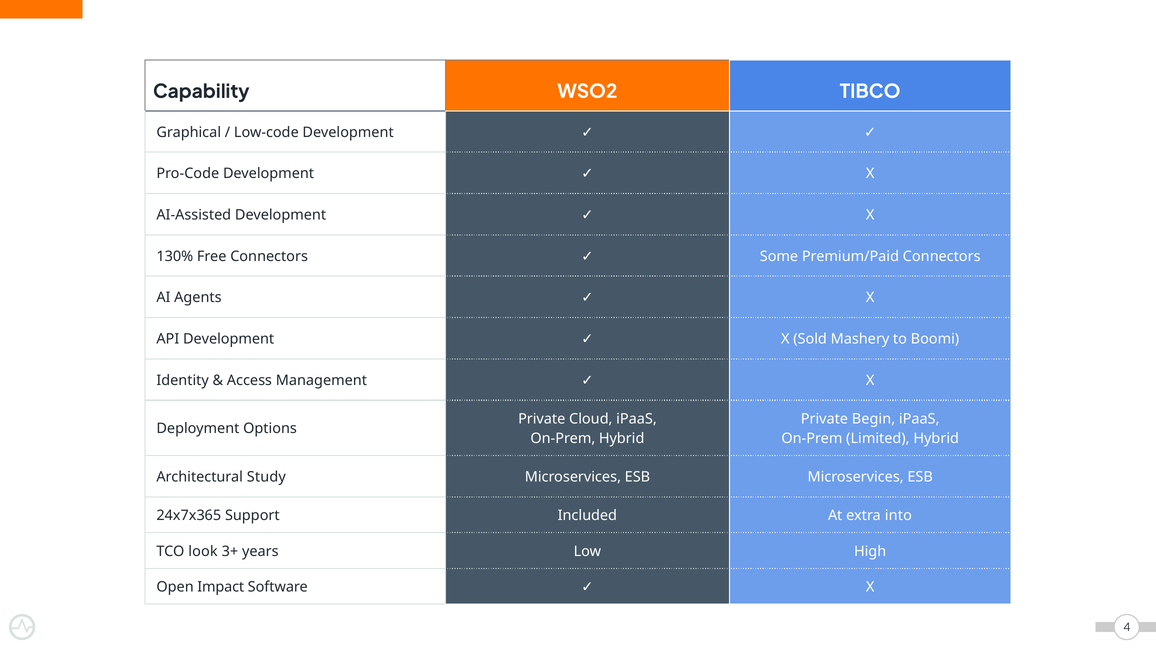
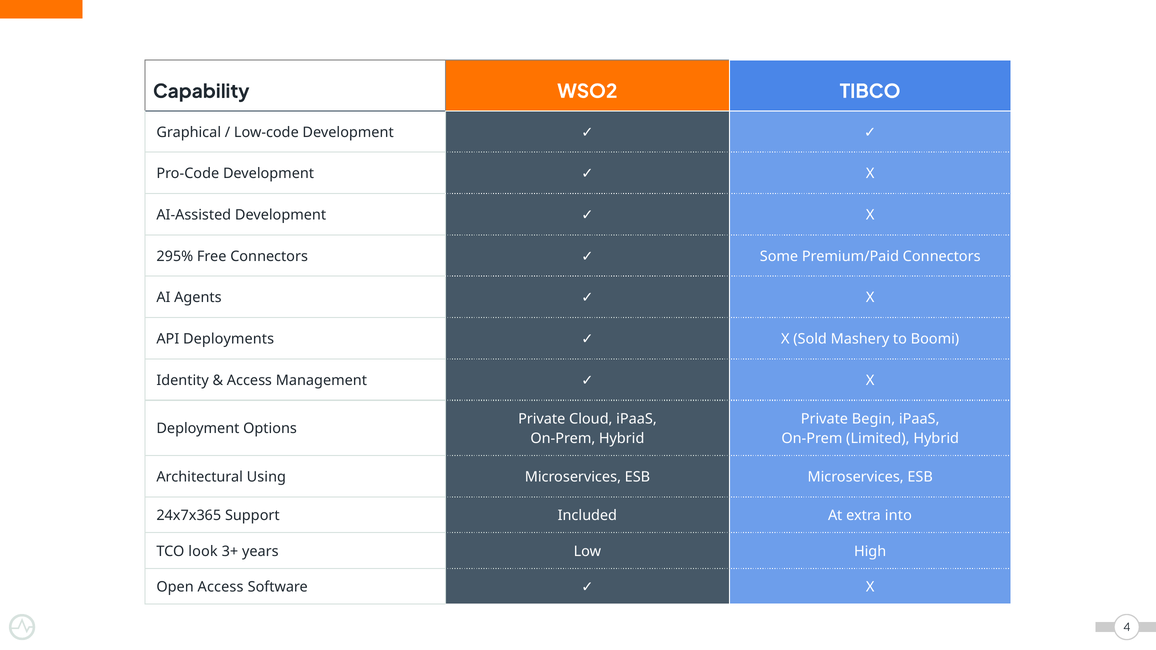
130%: 130% -> 295% (175, 256)
API Development: Development -> Deployments (229, 339)
Study: Study -> Using (266, 477)
Open Impact: Impact -> Access (221, 587)
